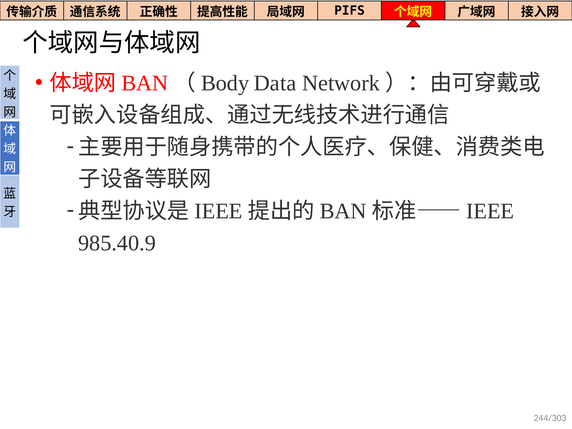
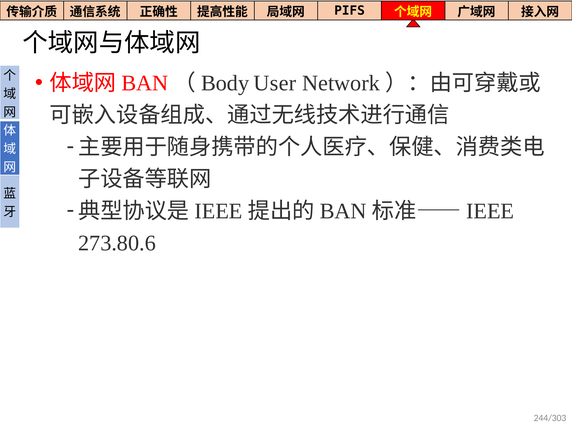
Data: Data -> User (275, 83)
985.40.9: 985.40.9 -> 273.80.6 (117, 243)
